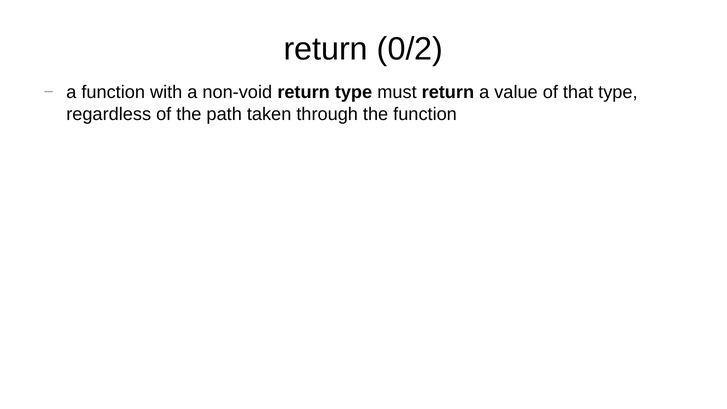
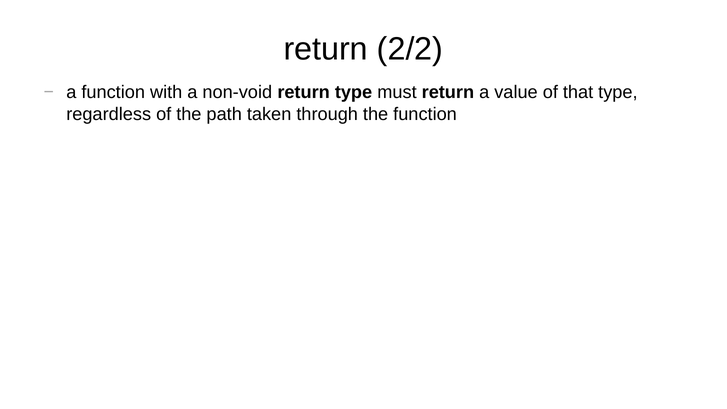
0/2: 0/2 -> 2/2 (410, 49)
